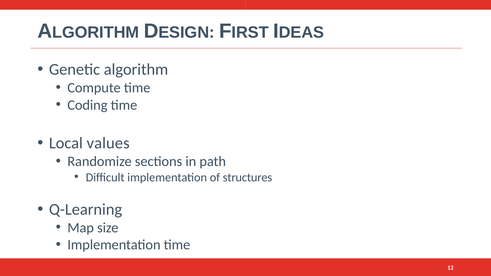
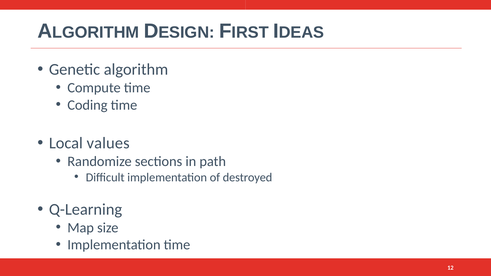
structures: structures -> destroyed (247, 177)
